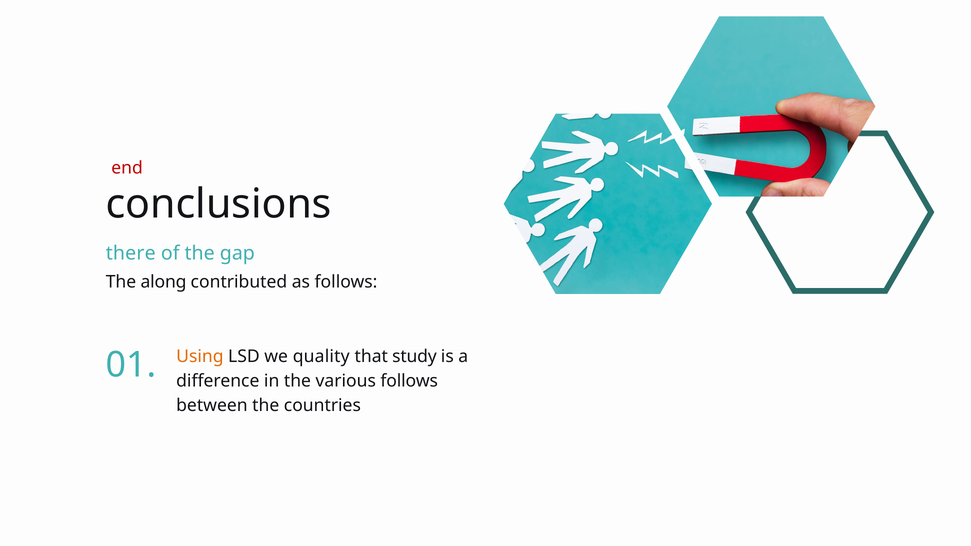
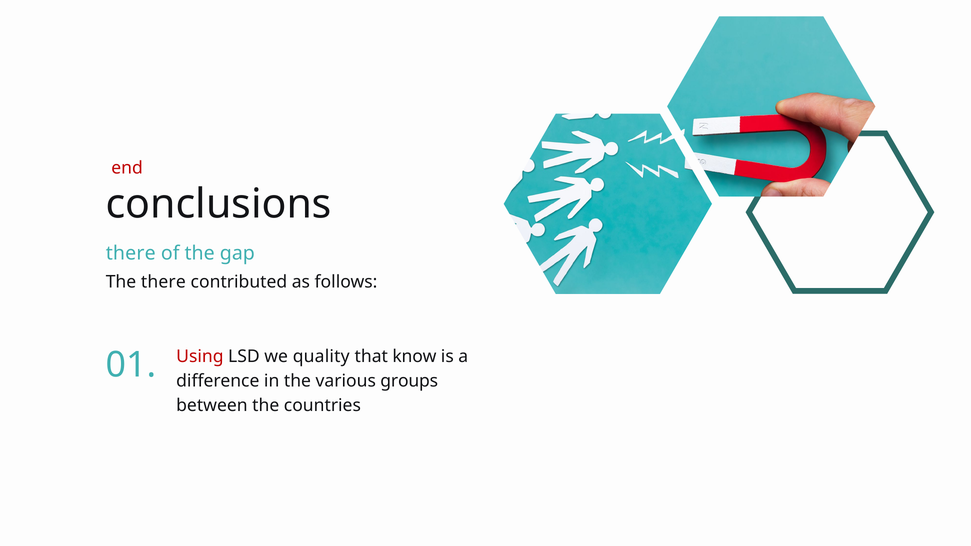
The along: along -> there (163, 282)
Using colour: orange -> red (200, 357)
study: study -> know (414, 357)
various follows: follows -> groups (409, 381)
